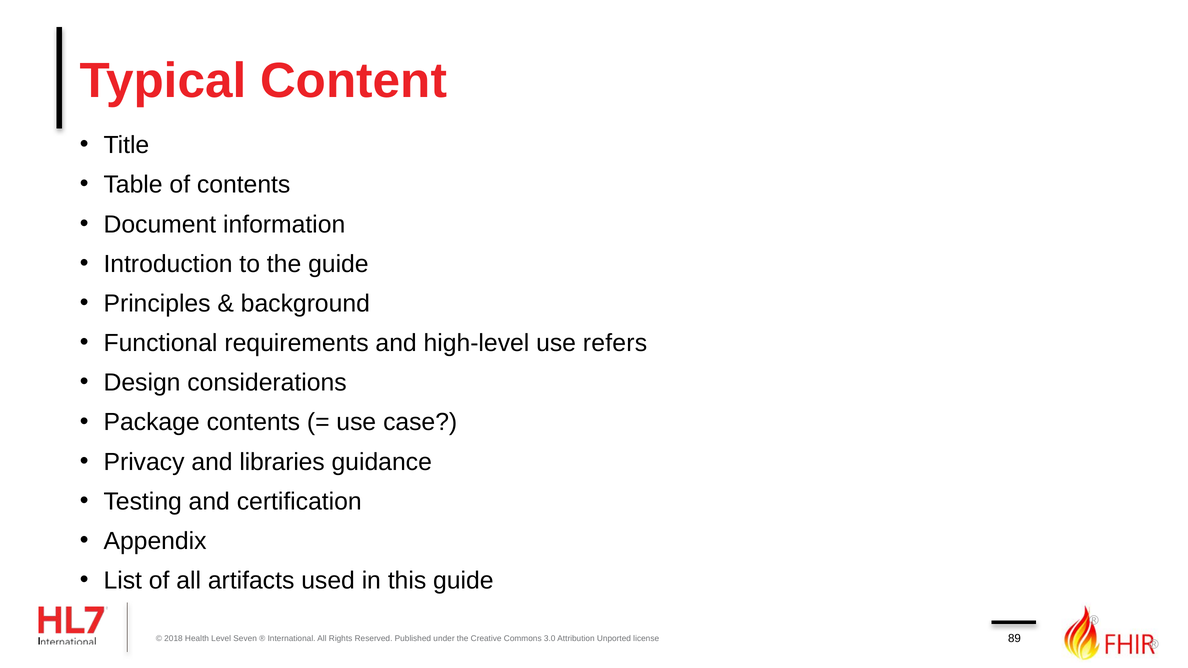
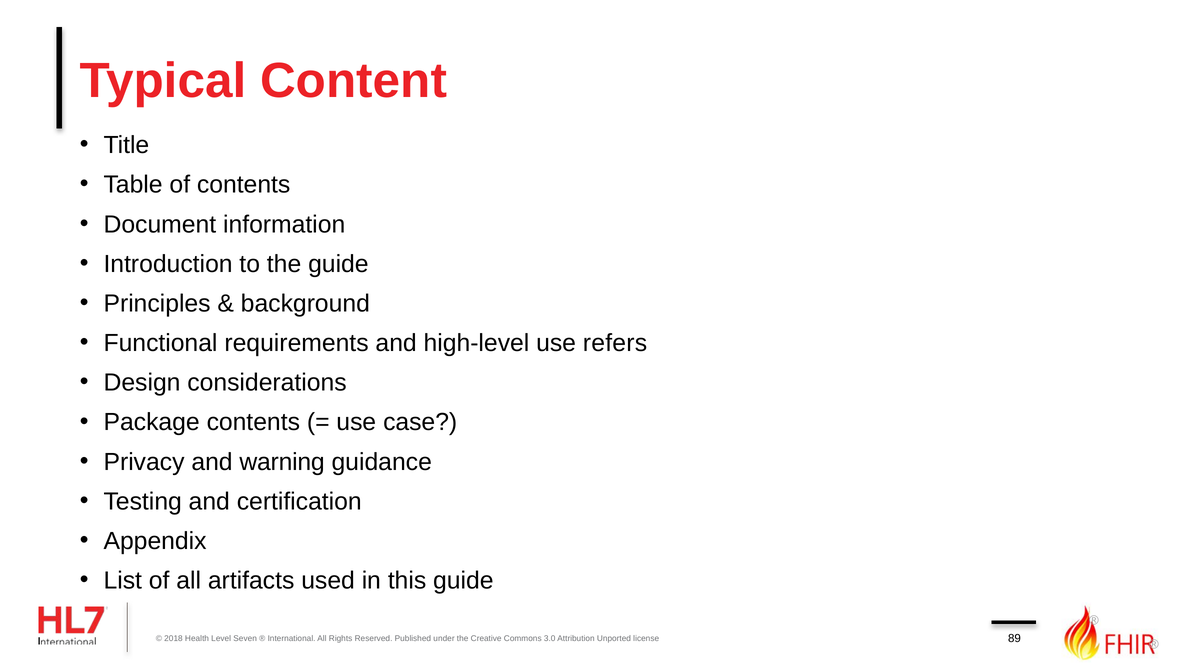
libraries: libraries -> warning (282, 462)
